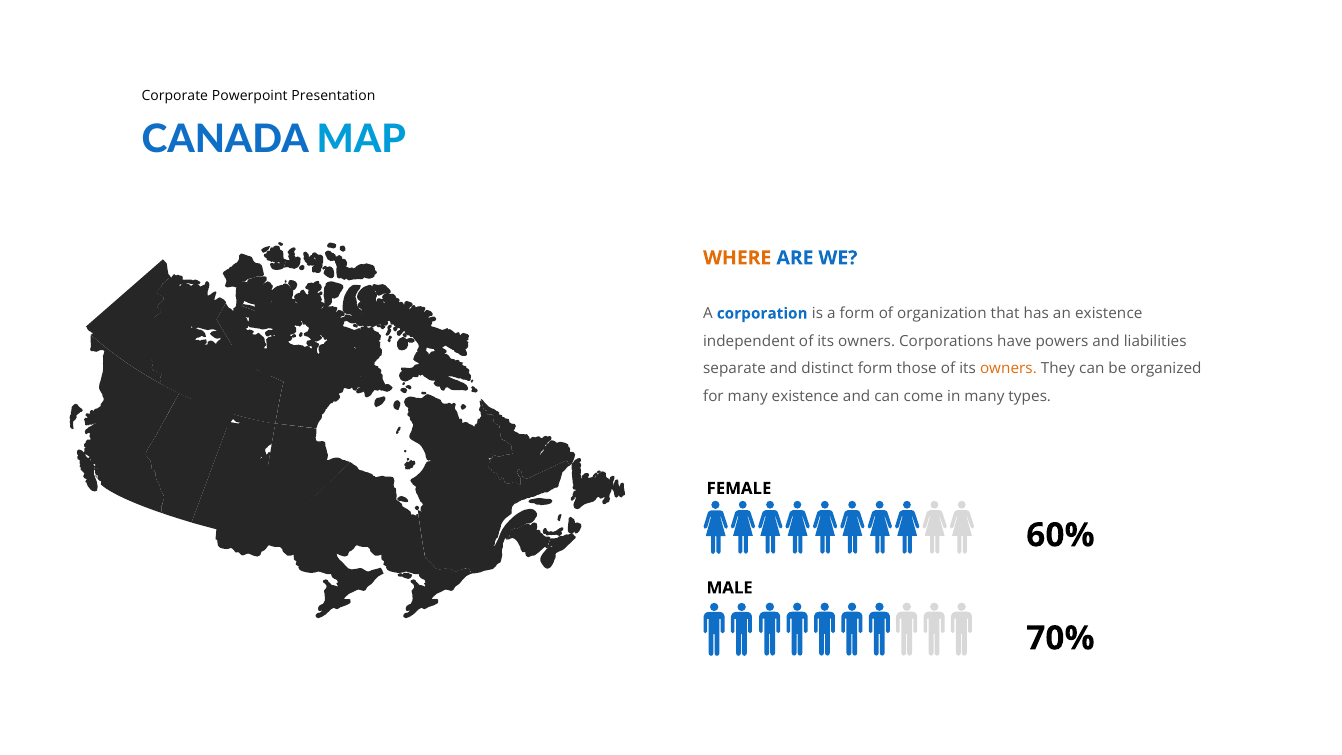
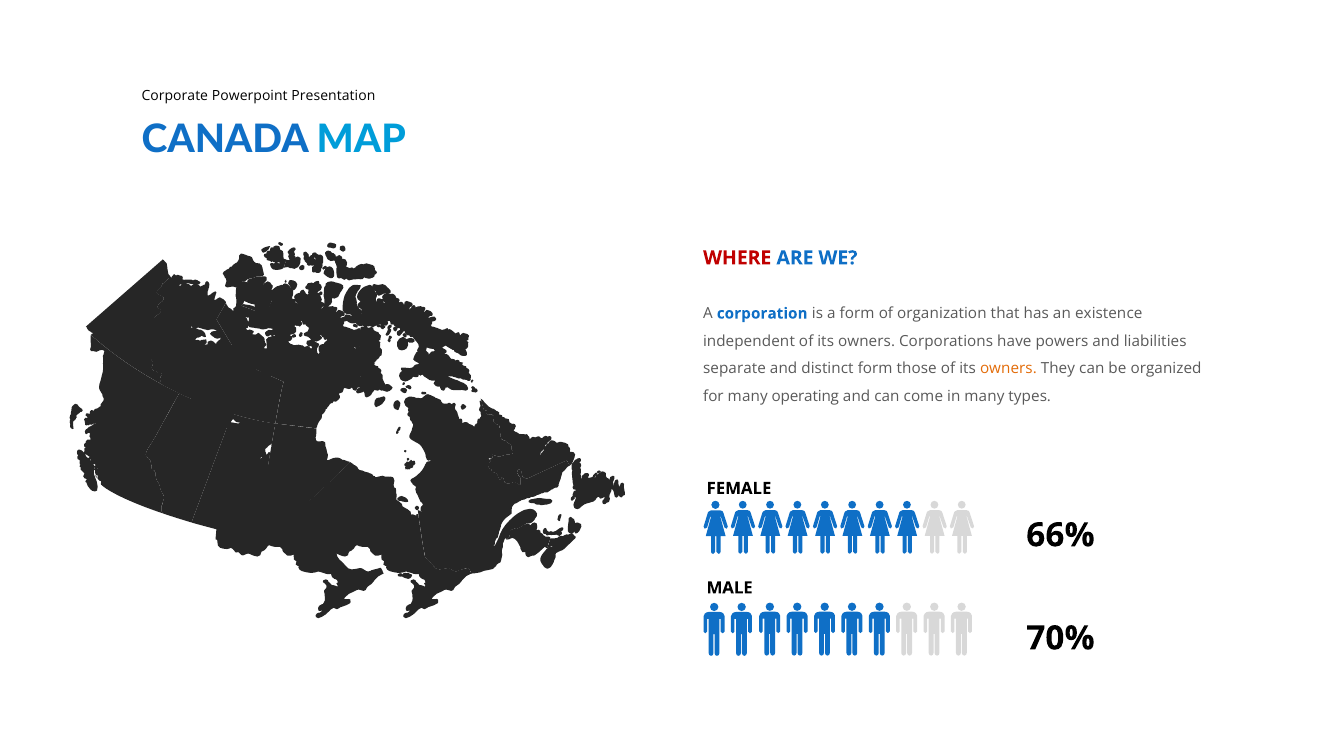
WHERE colour: orange -> red (737, 258)
many existence: existence -> operating (805, 396)
60%: 60% -> 66% (1060, 535)
